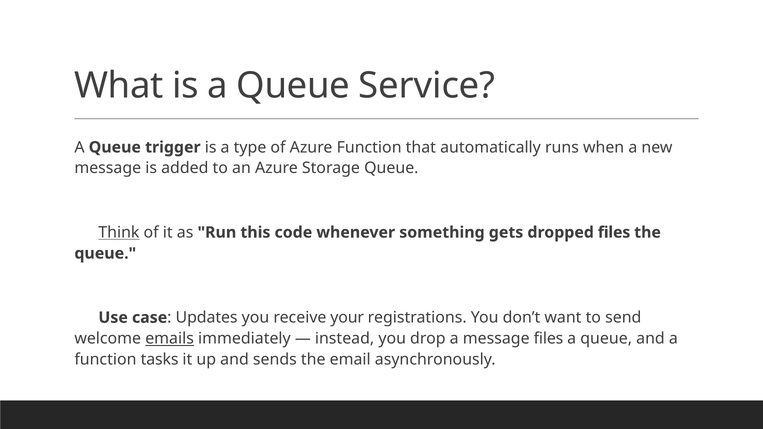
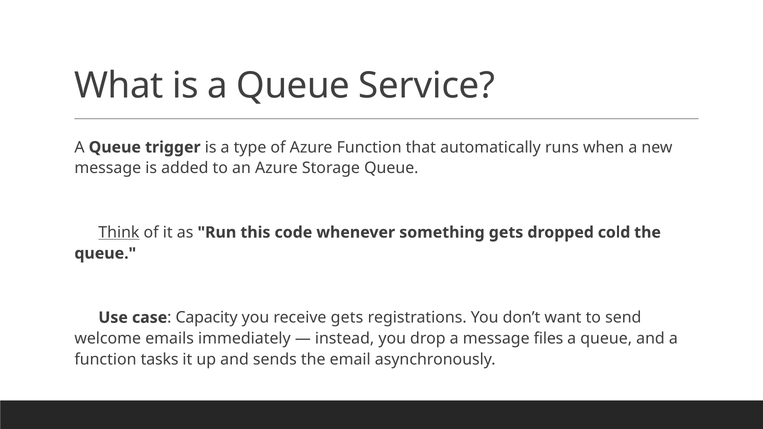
dropped files: files -> cold (614, 233)
Updates: Updates -> Capacity (207, 318)
receive your: your -> gets (347, 318)
emails underline: present -> none (170, 339)
